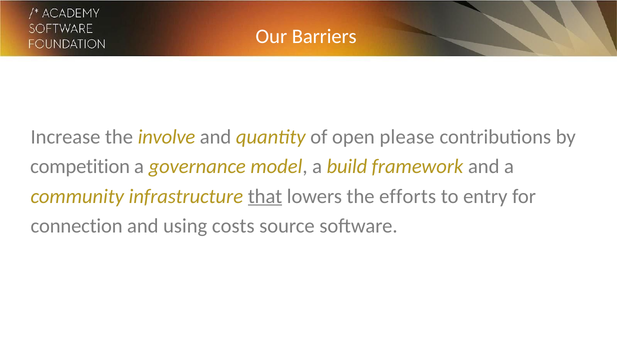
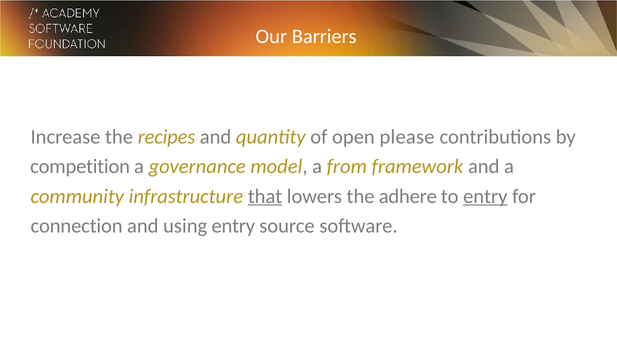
involve: involve -> recipes (167, 137)
build: build -> from (347, 167)
efforts: efforts -> adhere (408, 196)
entry underline: none -> present (485, 196)
using costs: costs -> entry (233, 226)
